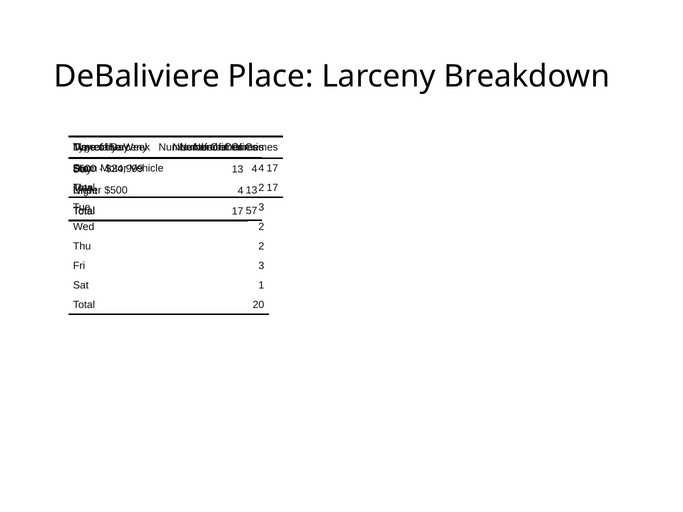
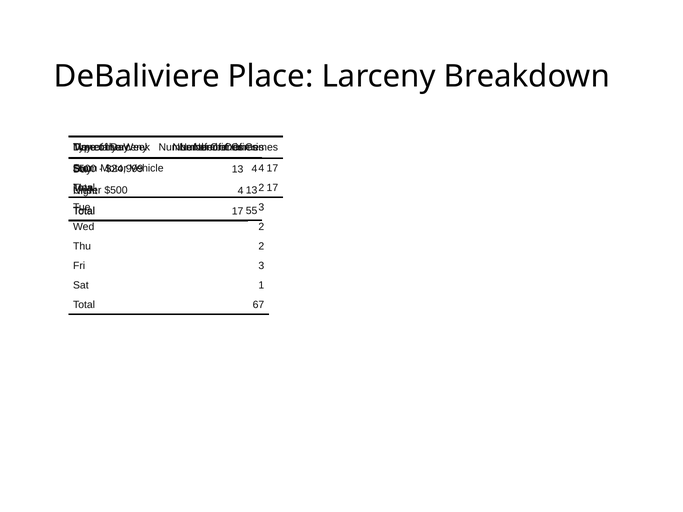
57: 57 -> 55 (252, 211)
20: 20 -> 67 (258, 305)
